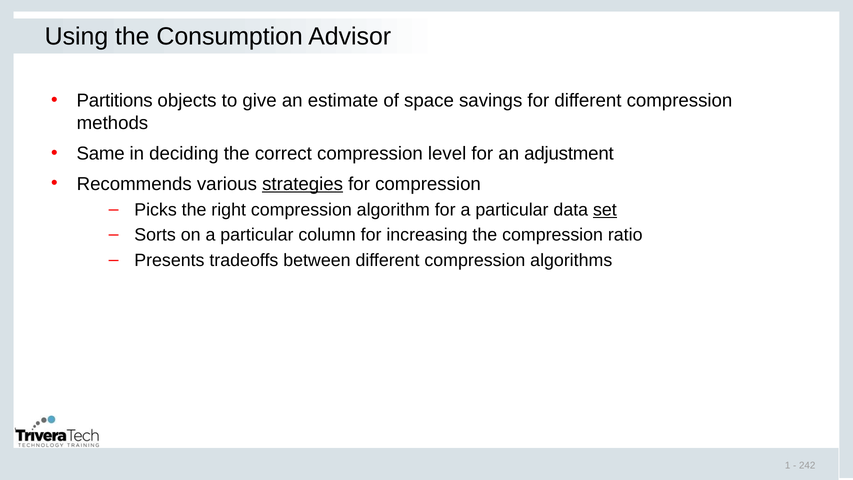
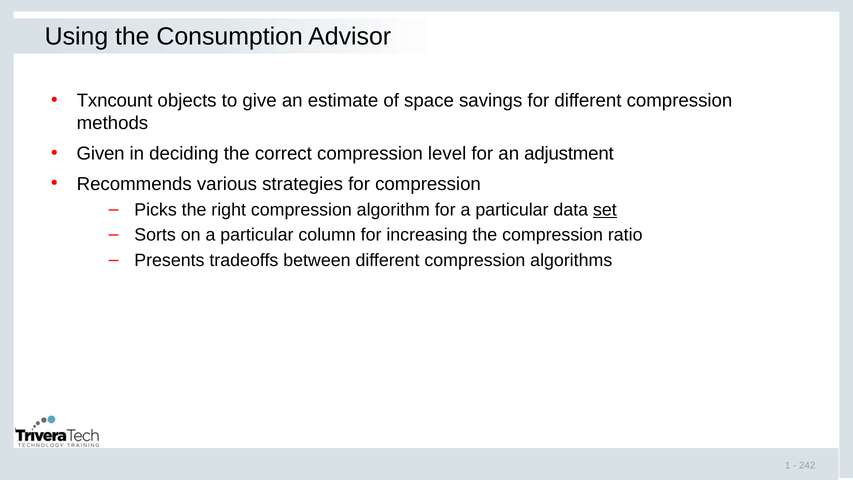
Partitions: Partitions -> Txncount (115, 101)
Same: Same -> Given (101, 153)
strategies underline: present -> none (303, 184)
